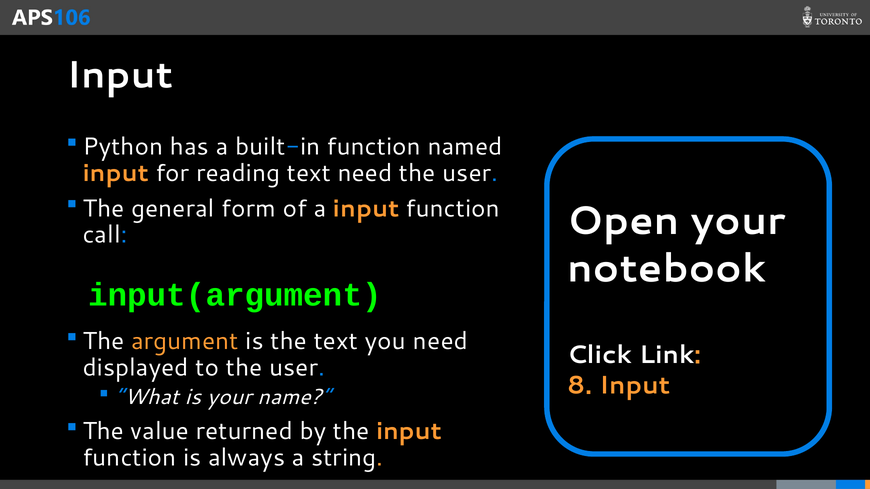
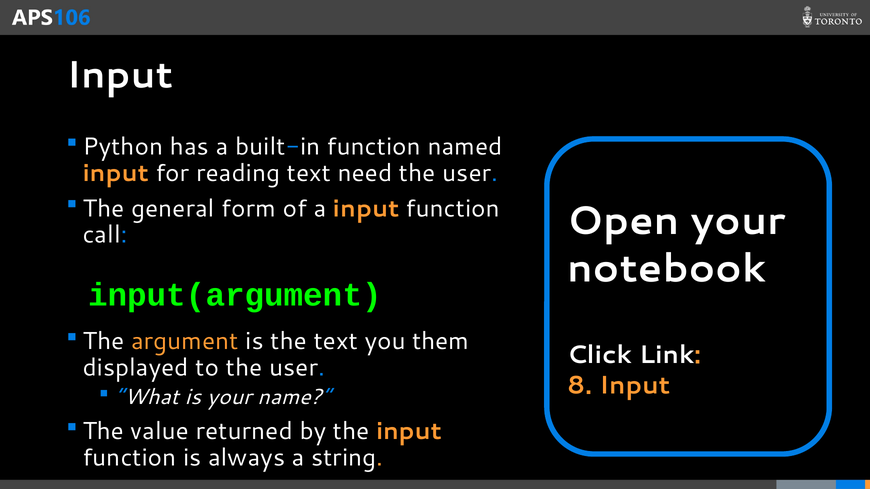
you need: need -> them (441, 342)
